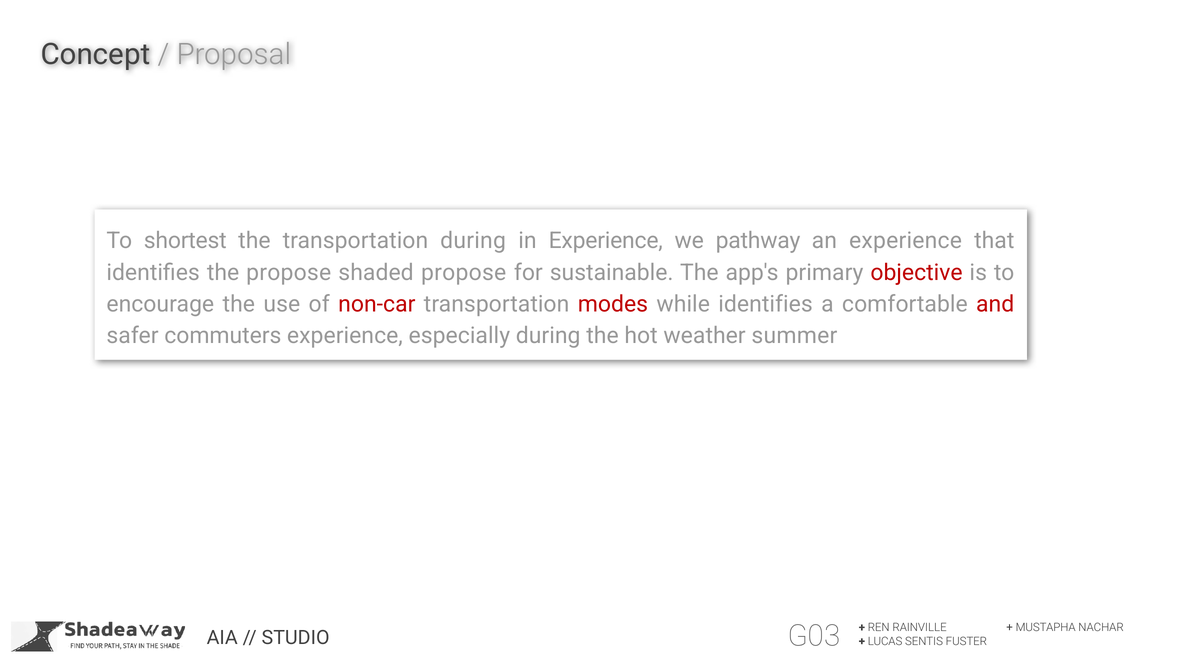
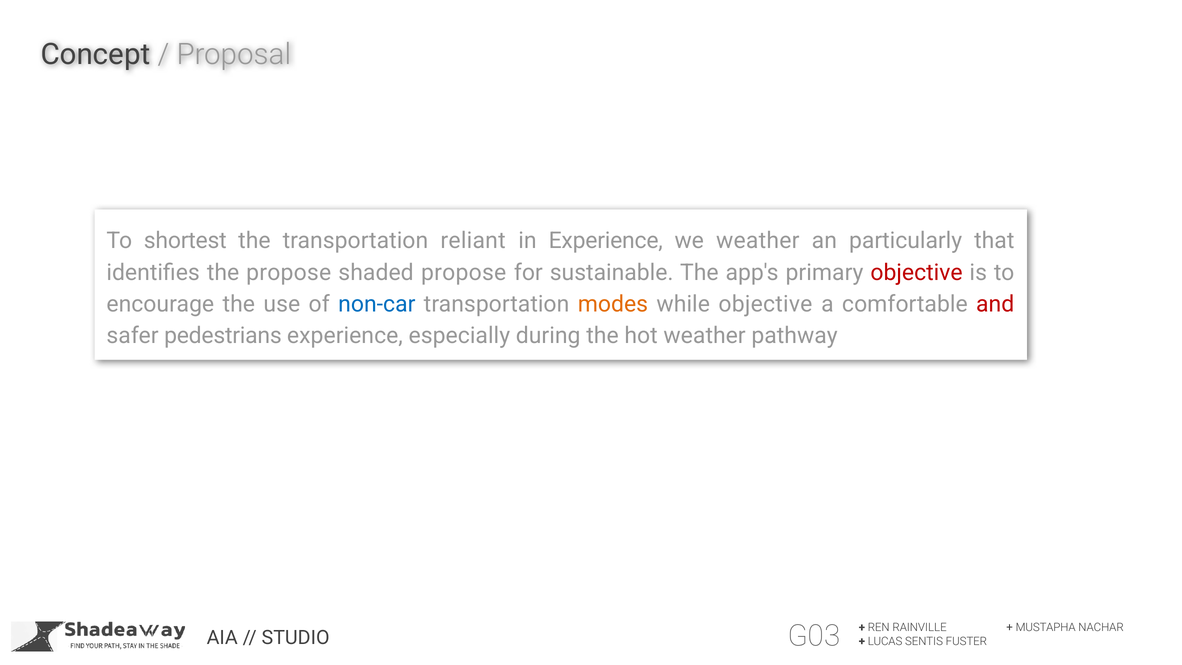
transportation during: during -> reliant (473, 241)
we pathway: pathway -> weather (758, 241)
an experience: experience -> particularly (906, 241)
non-car colour: red -> blue (377, 304)
modes colour: red -> orange (613, 304)
while identifies: identifies -> objective (765, 304)
commuters: commuters -> pedestrians (223, 336)
summer: summer -> pathway (795, 336)
